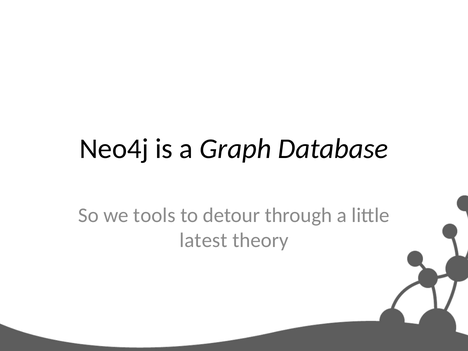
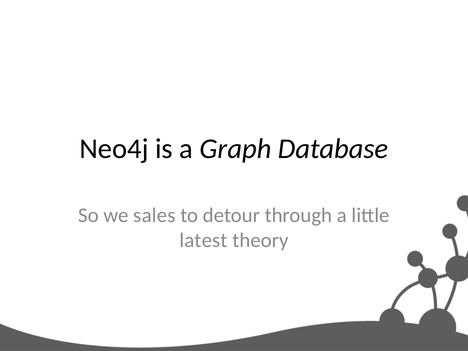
tools: tools -> sales (154, 215)
